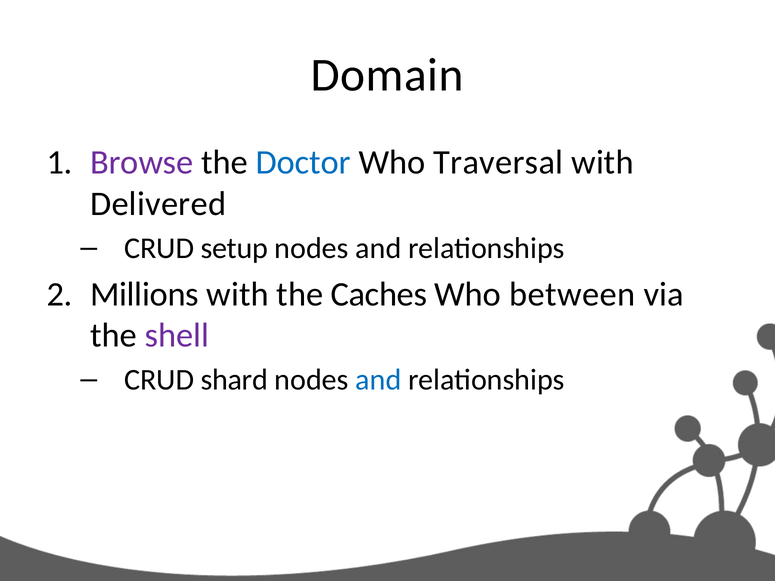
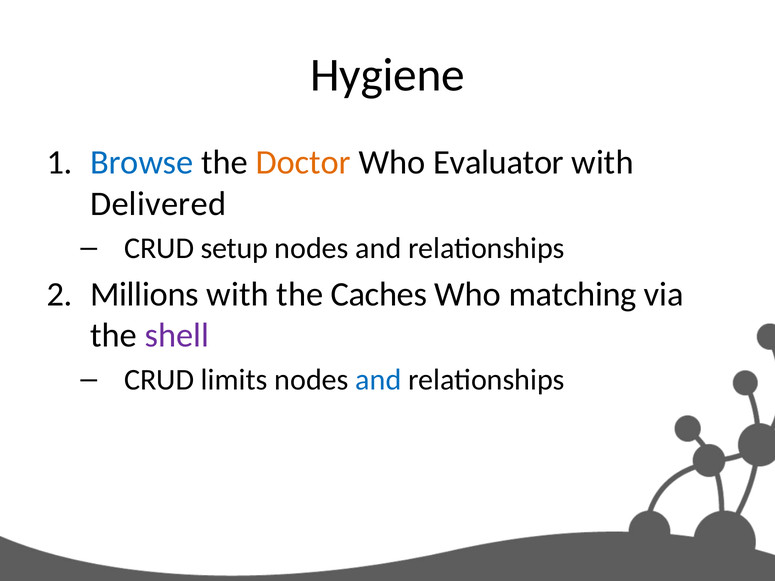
Domain: Domain -> Hygiene (387, 75)
Browse colour: purple -> blue (142, 163)
Doctor colour: blue -> orange (303, 163)
Traversal: Traversal -> Evaluator (499, 163)
between: between -> matching (573, 294)
shard: shard -> limits (234, 380)
